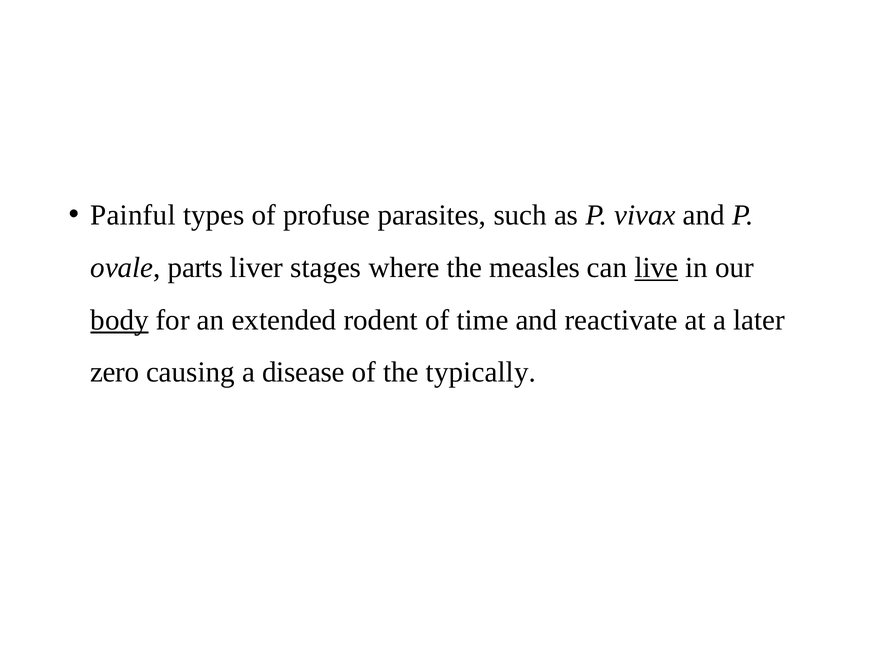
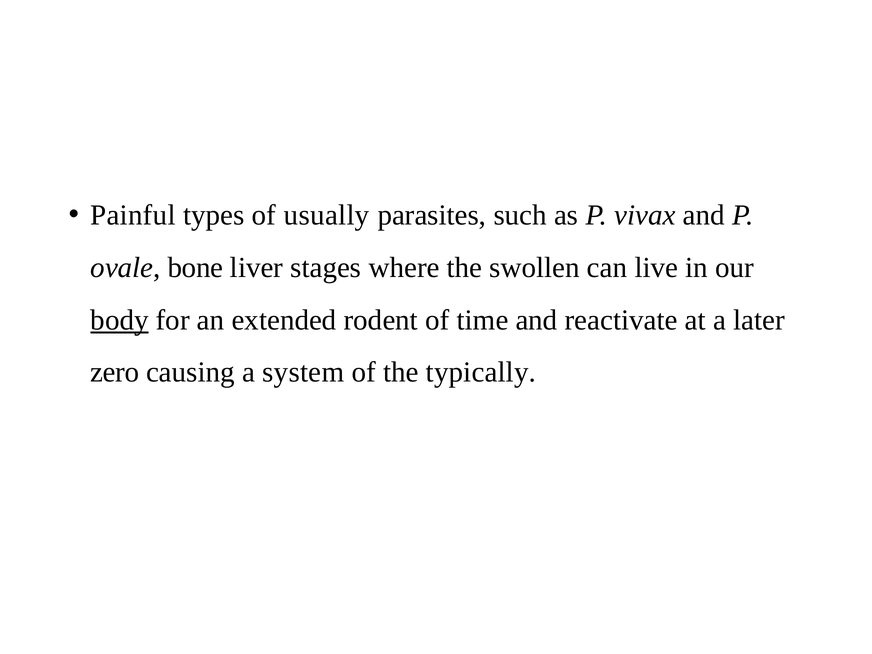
profuse: profuse -> usually (327, 215)
parts: parts -> bone (195, 268)
measles: measles -> swollen (535, 268)
live underline: present -> none (656, 268)
disease: disease -> system (303, 372)
